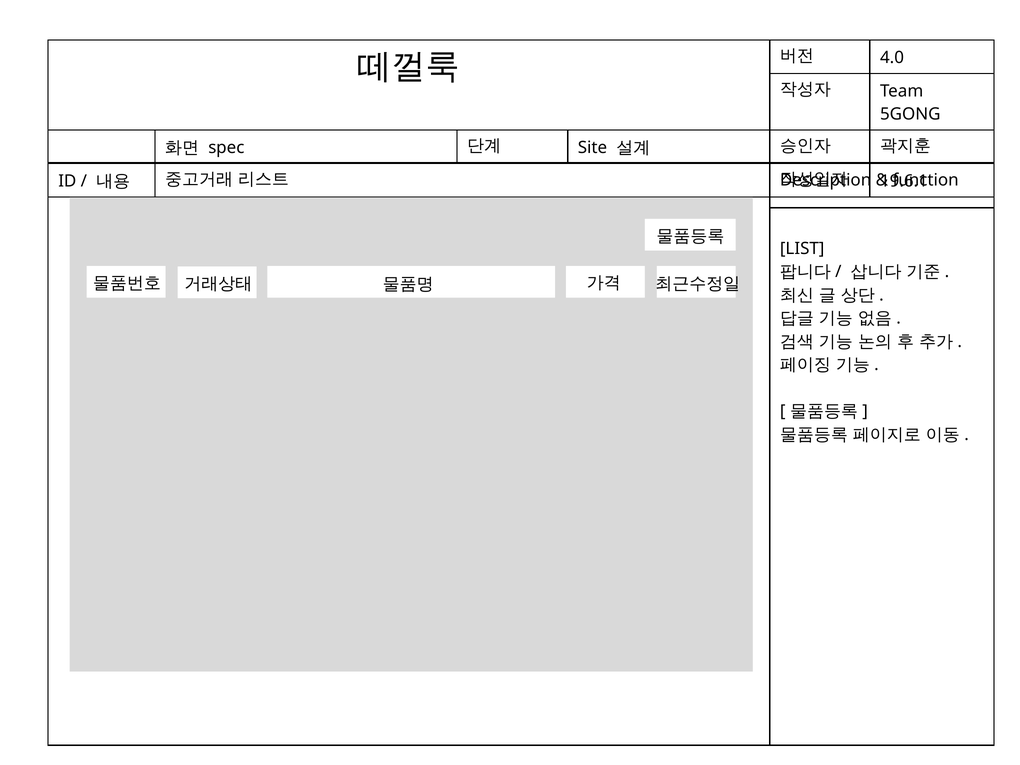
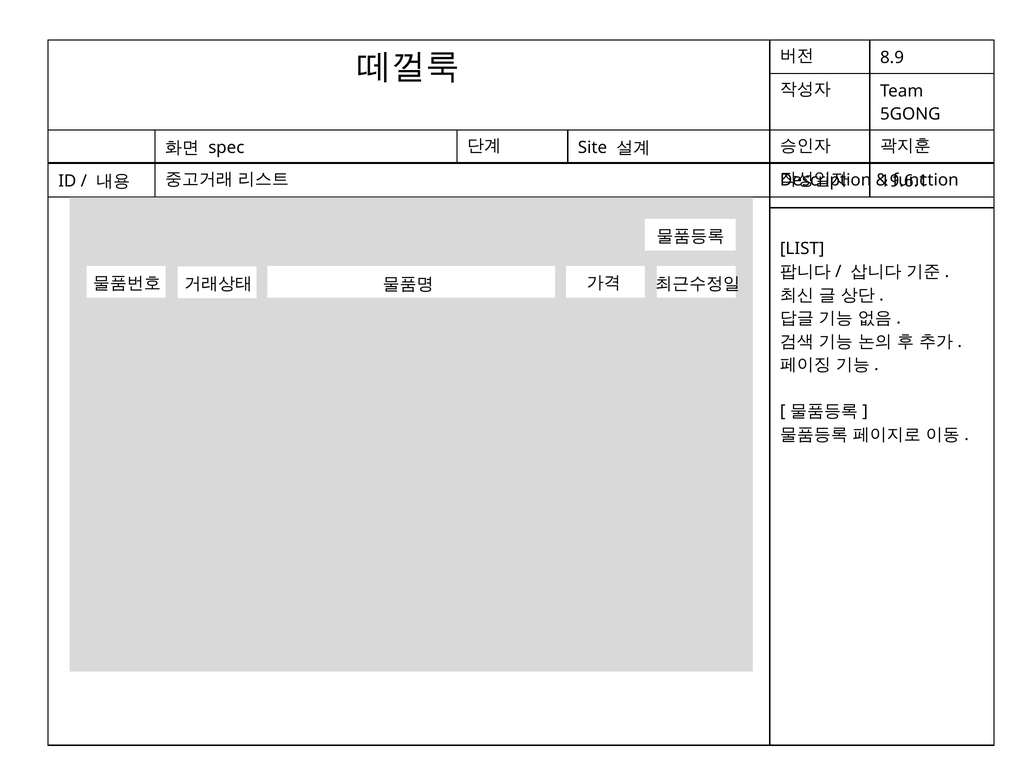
4.0: 4.0 -> 8.9 (892, 58)
